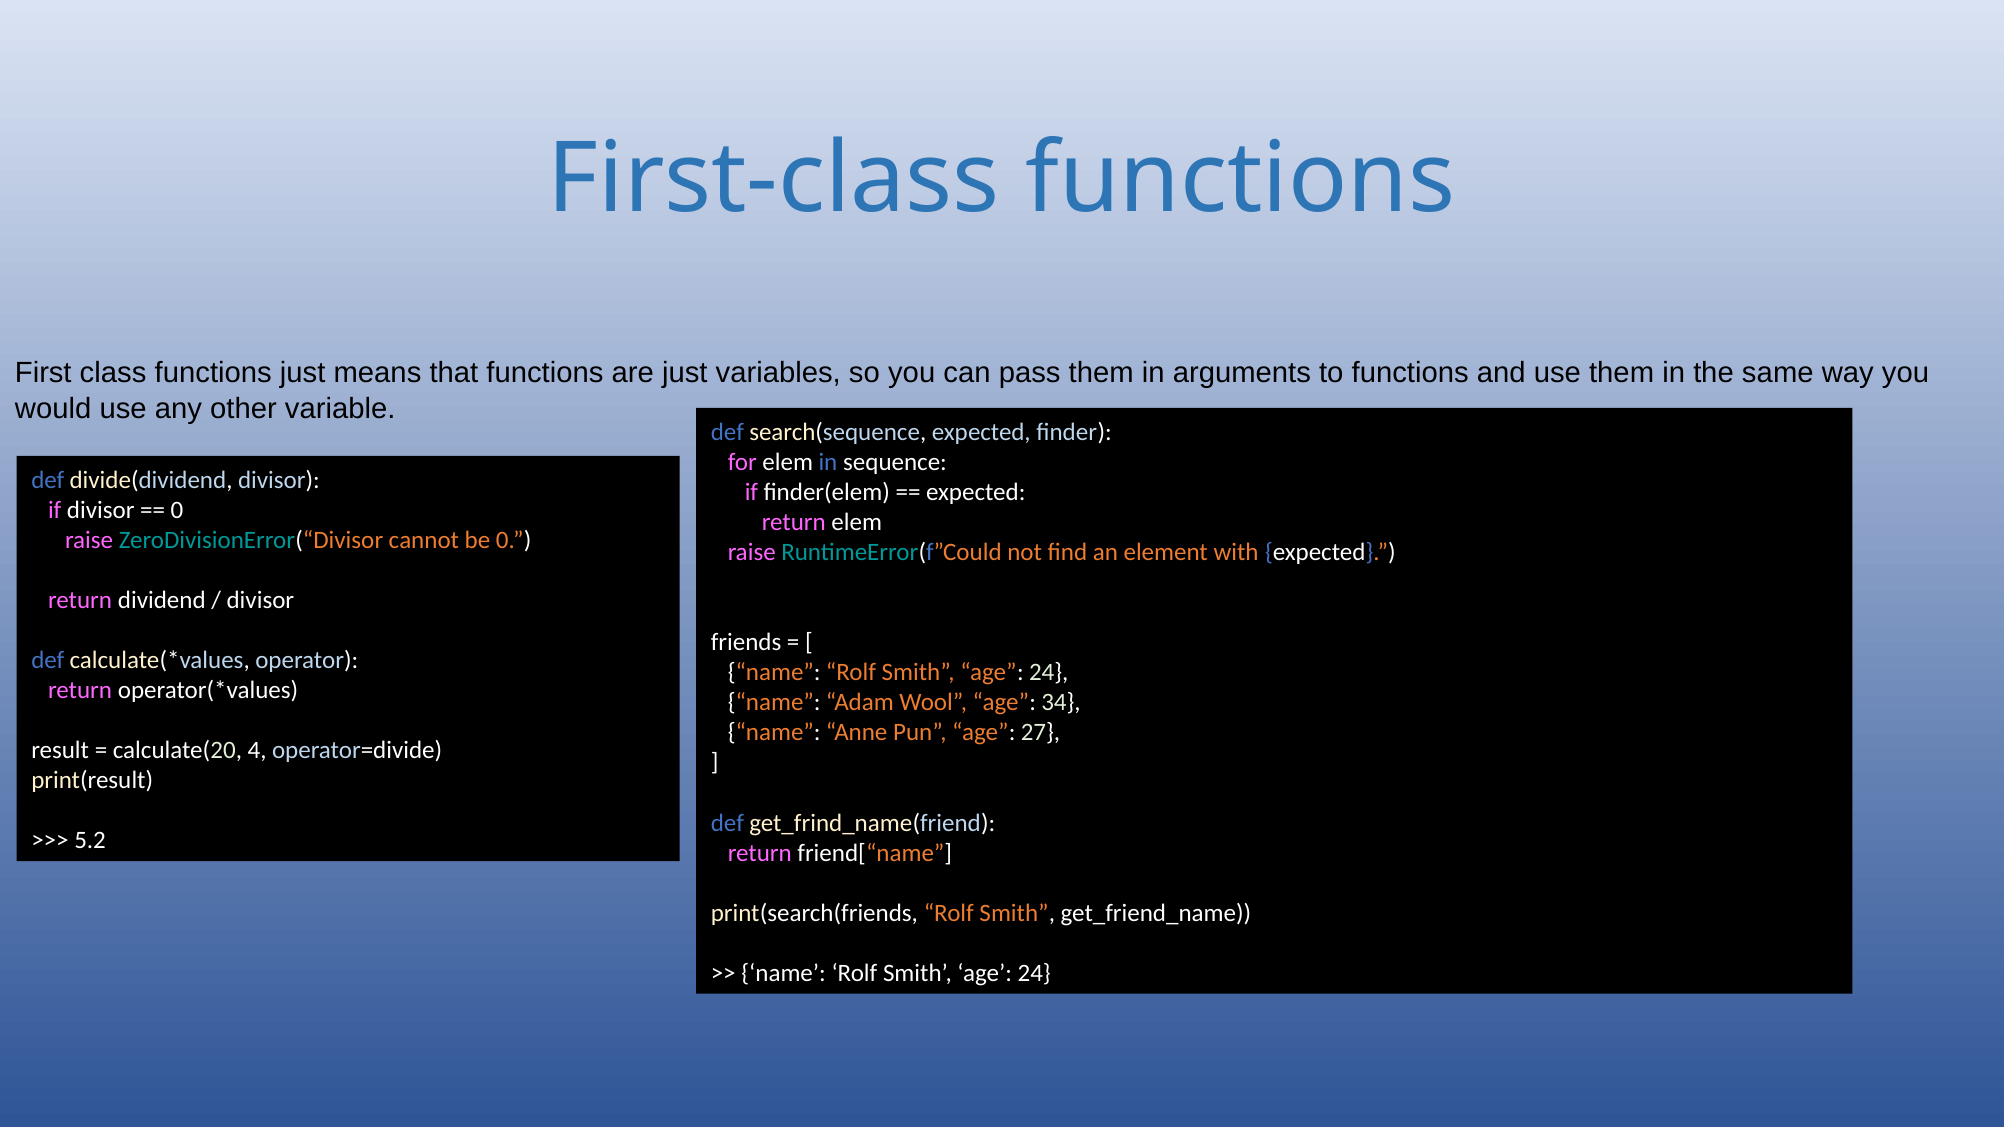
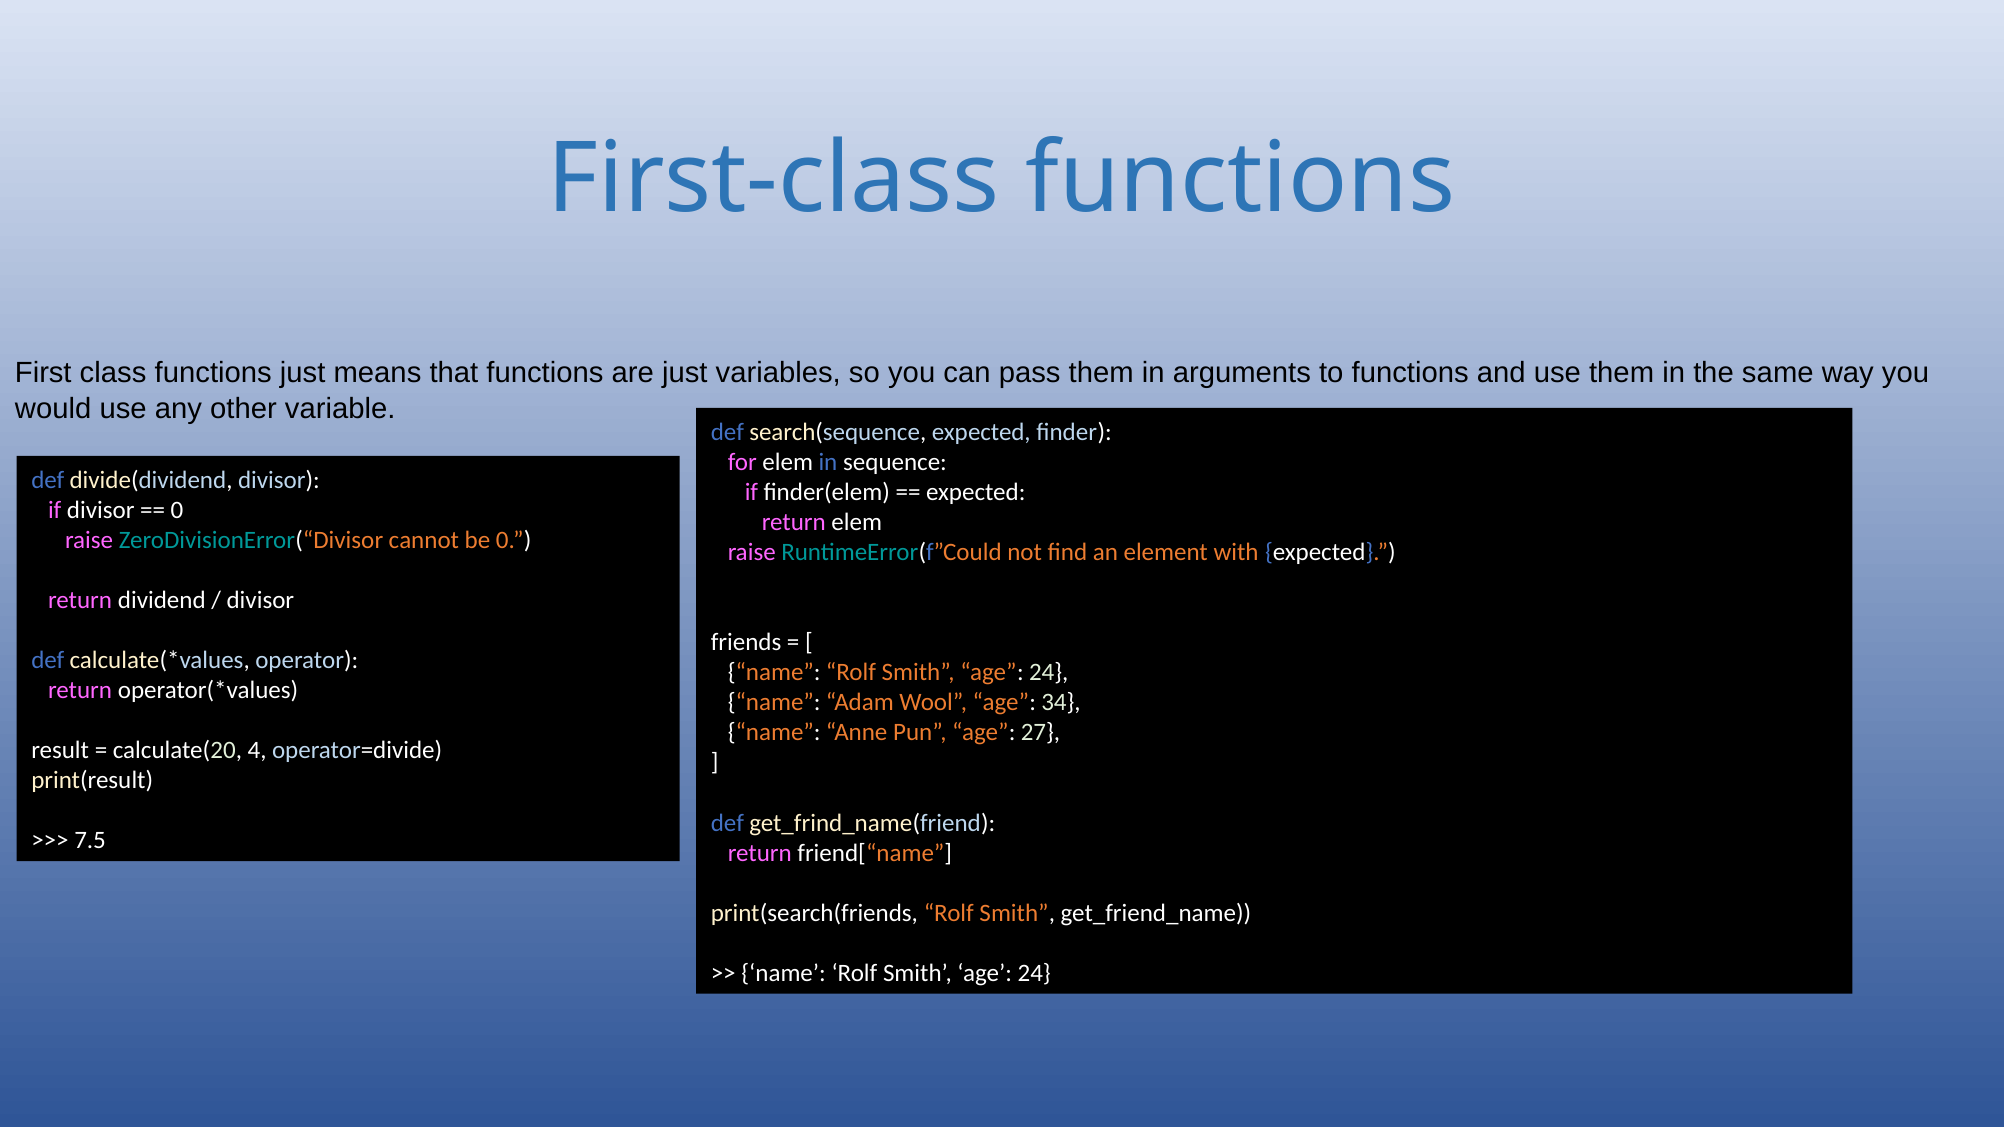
5.2: 5.2 -> 7.5 (90, 841)
